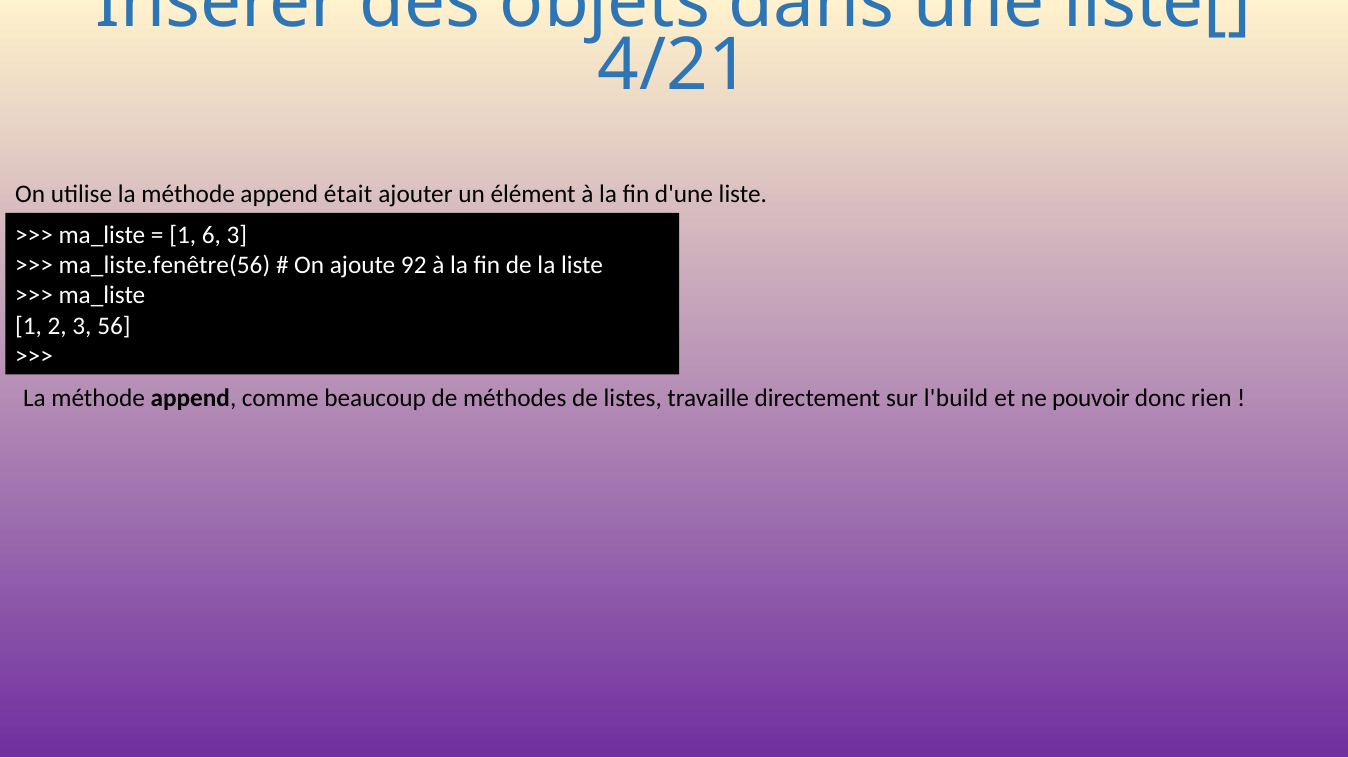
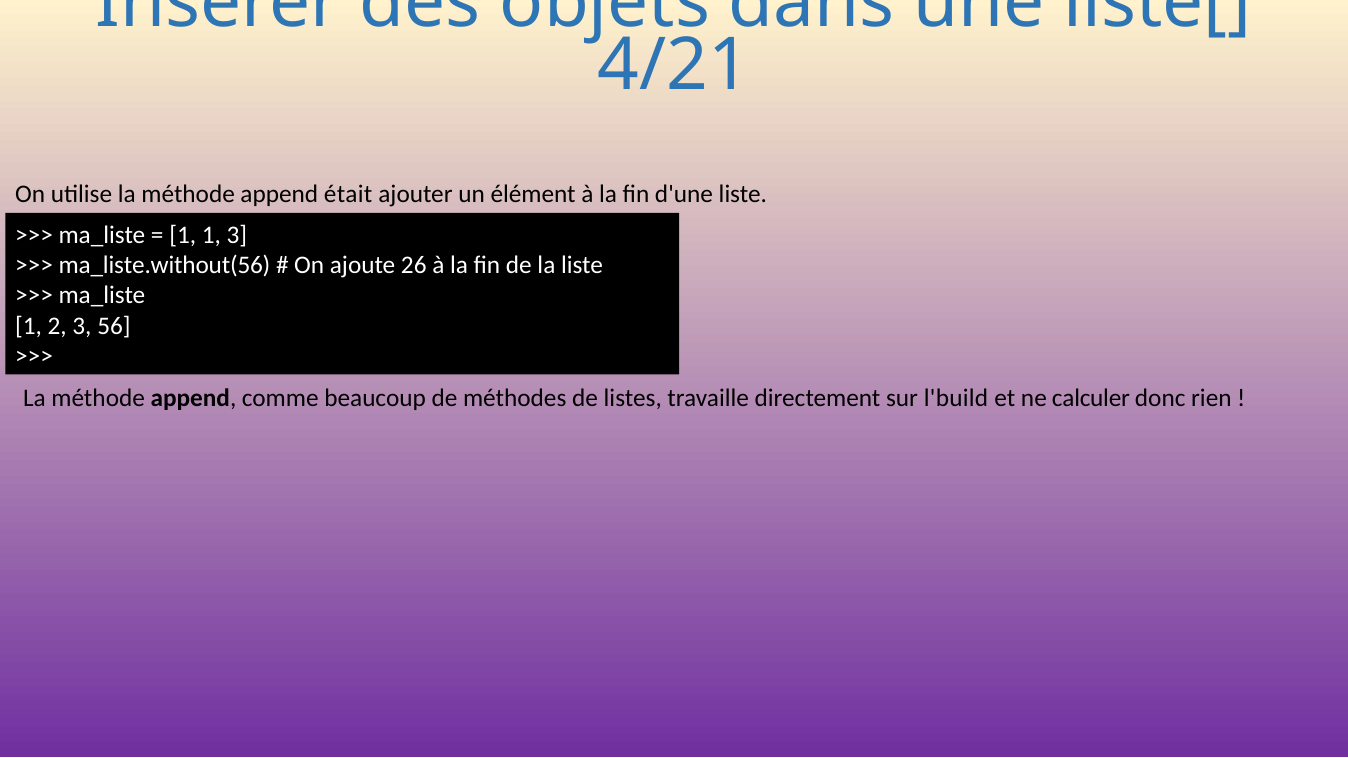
1 6: 6 -> 1 (211, 235)
ma_liste.fenêtre(56: ma_liste.fenêtre(56 -> ma_liste.without(56 (165, 265)
92: 92 -> 26 (414, 265)
pouvoir: pouvoir -> calculer (1091, 398)
